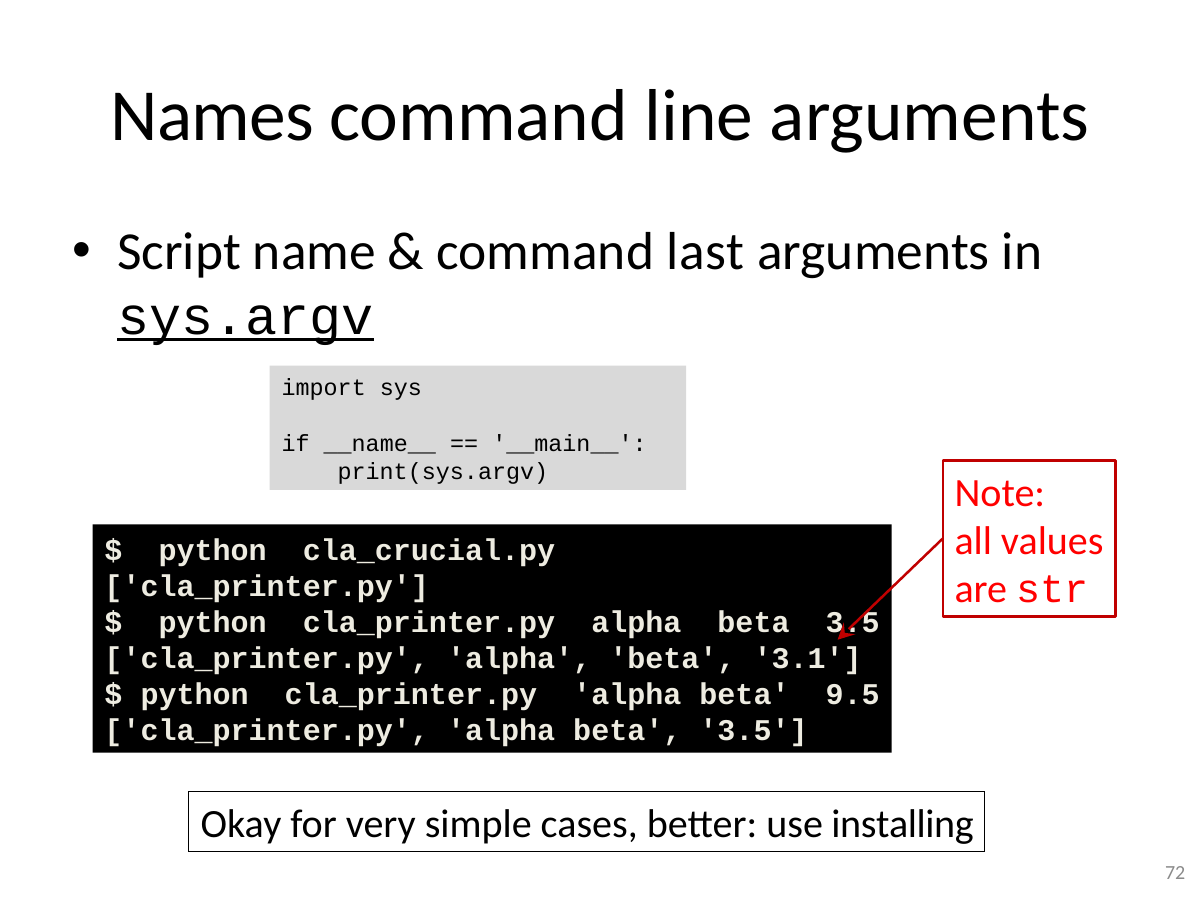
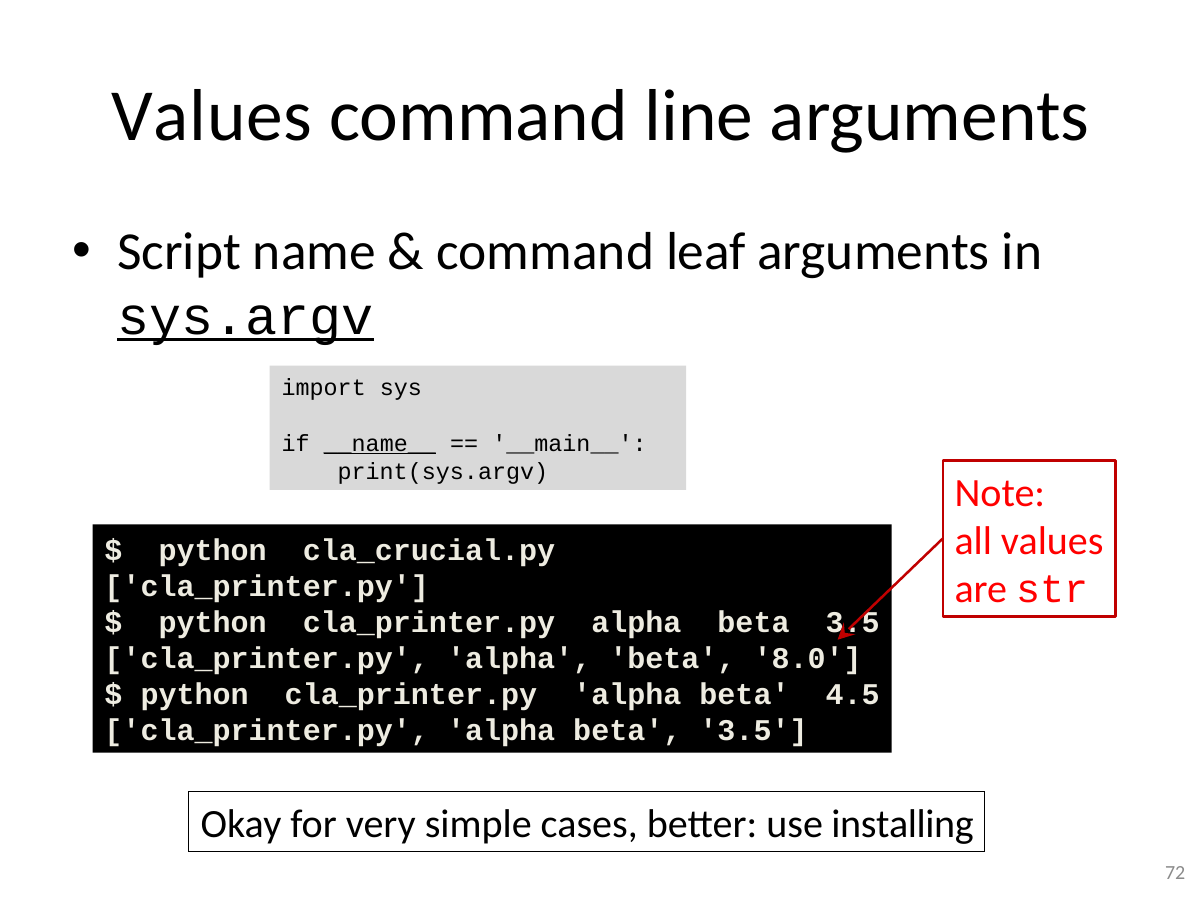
Names: Names -> Values (212, 116)
last: last -> leaf (706, 252)
__name__ underline: none -> present (380, 443)
3.1: 3.1 -> 8.0 (808, 658)
9.5: 9.5 -> 4.5 (853, 694)
